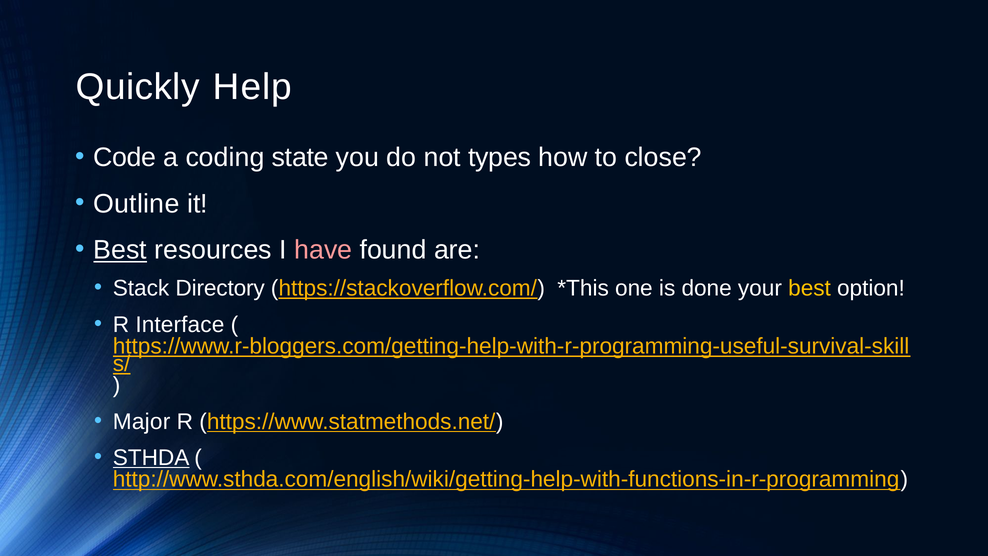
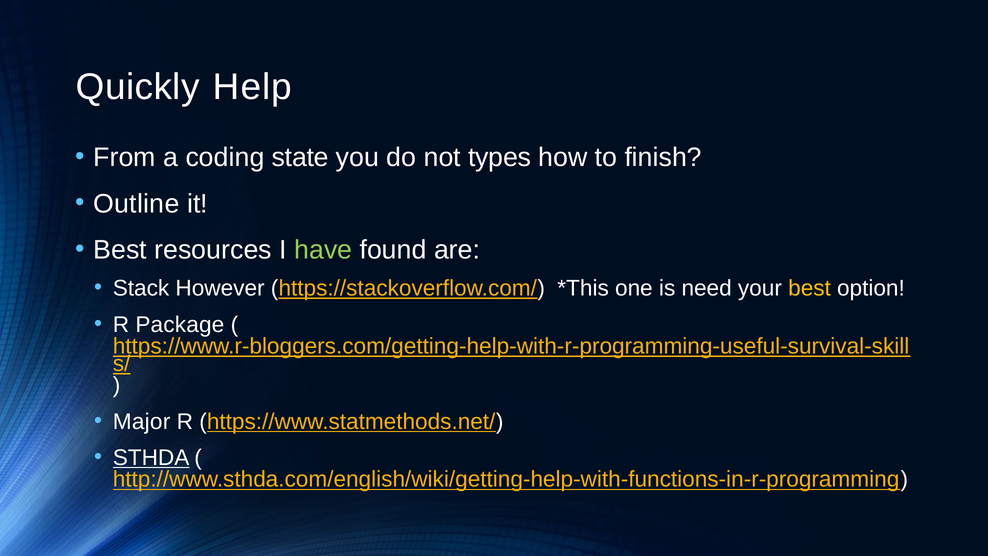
Code: Code -> From (125, 157)
close: close -> finish (663, 157)
Best underline: present -> none (120, 250)
have colour: pink -> light green (323, 250)
Directory: Directory -> However (220, 288)
done: done -> need (707, 288)
Interface: Interface -> Package (180, 324)
